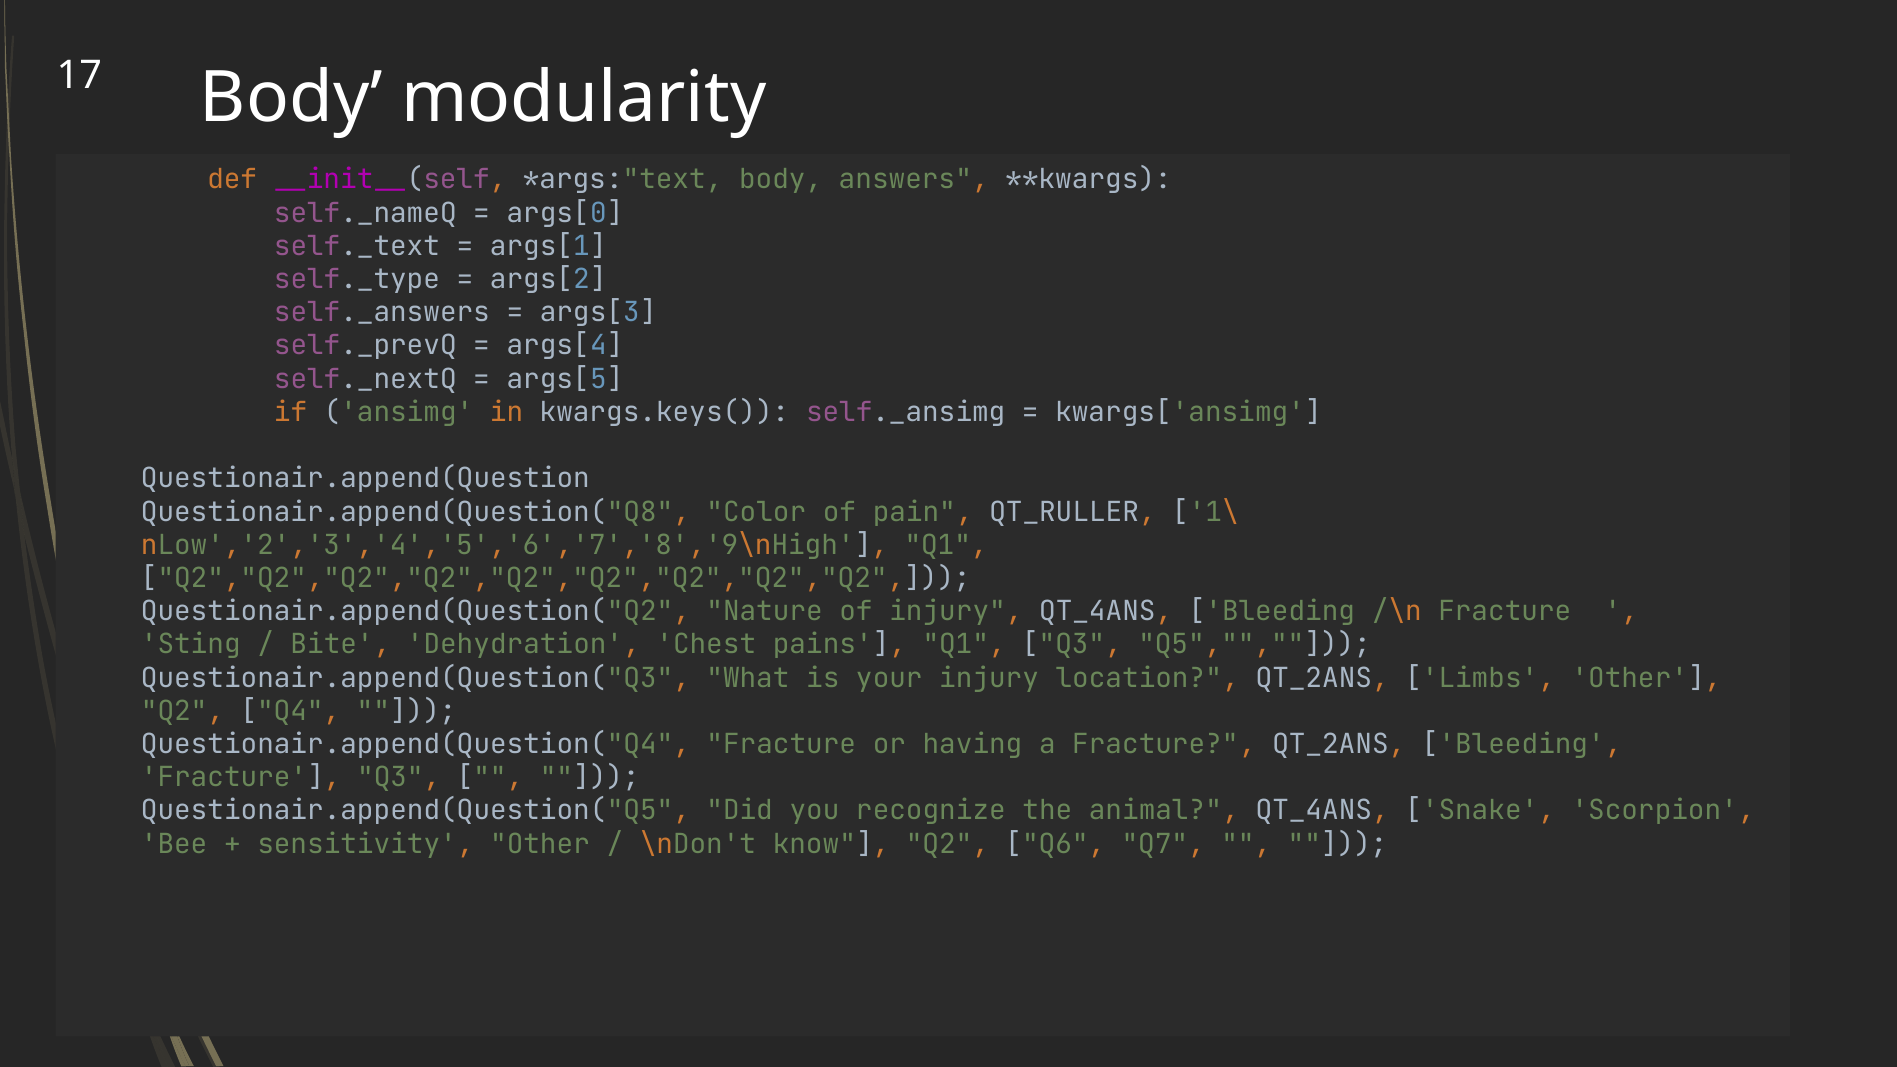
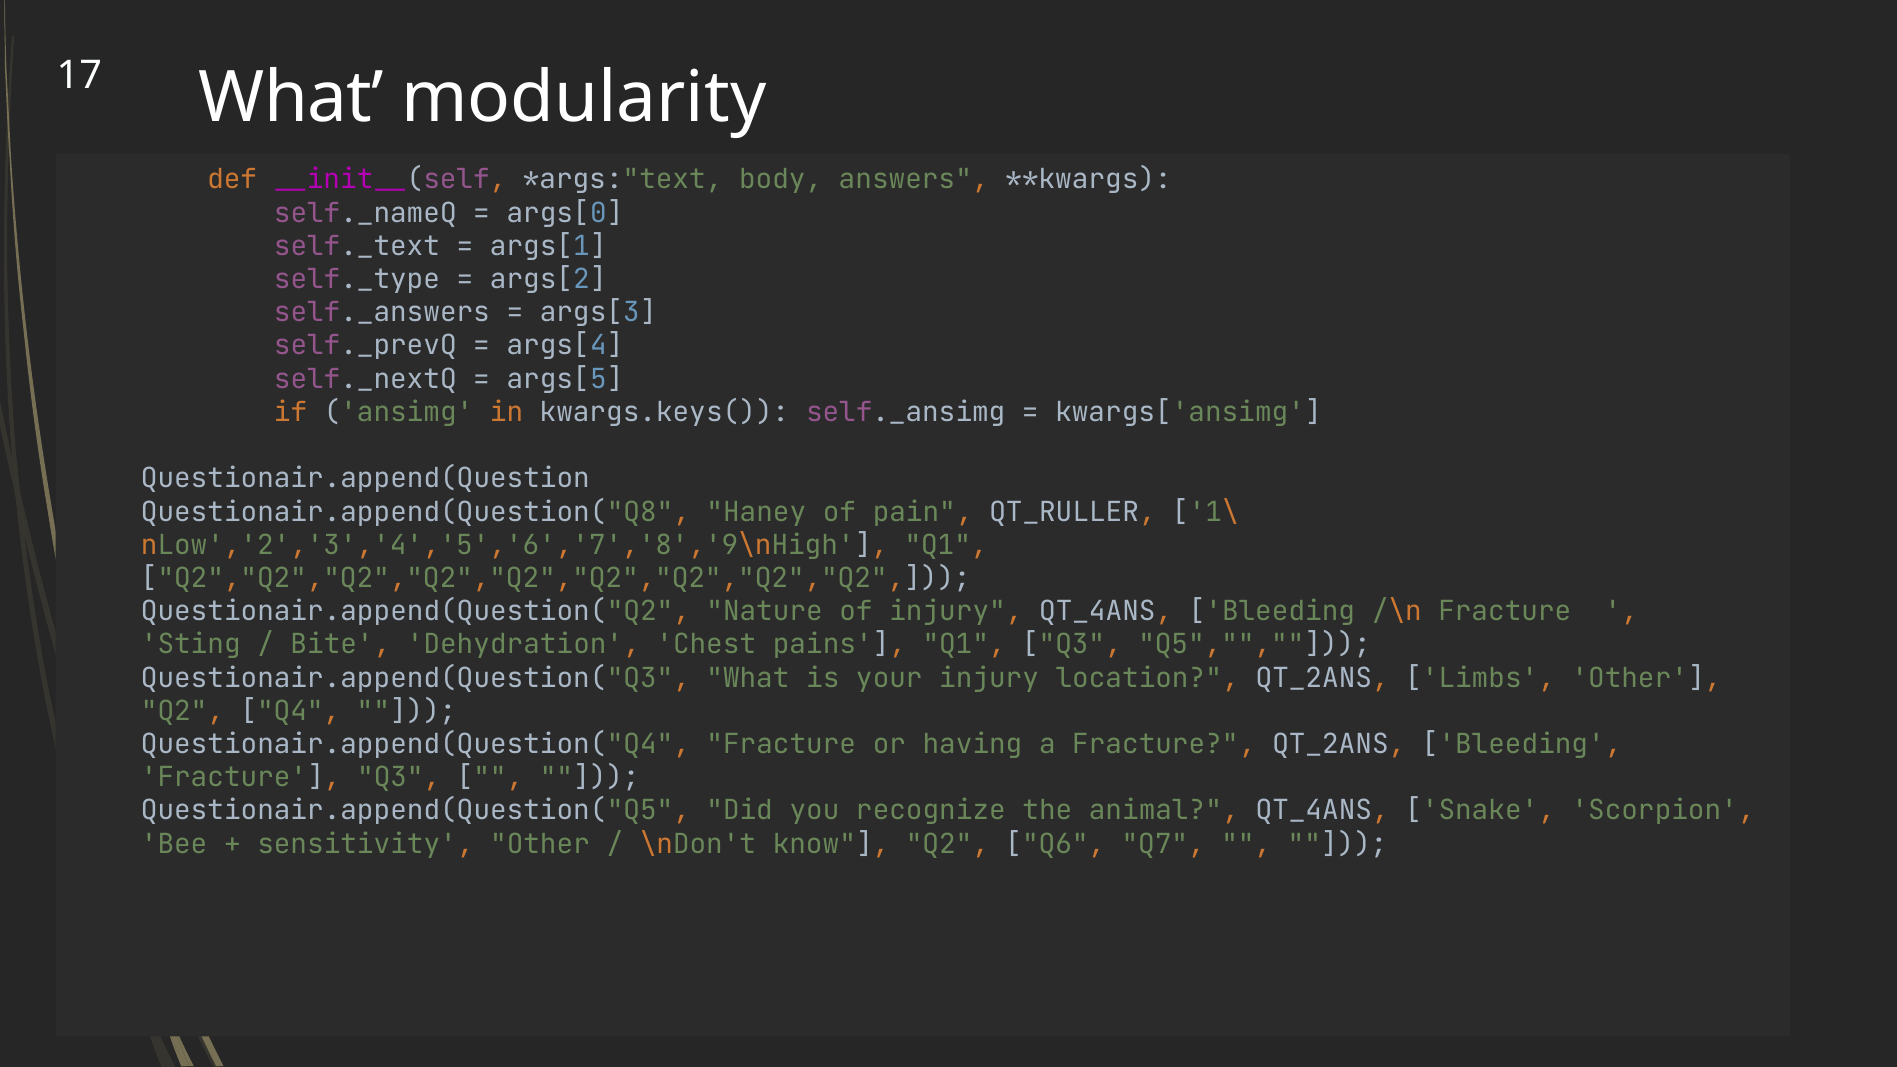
Body: Body -> What (291, 98)
Color: Color -> Haney (756, 512)
